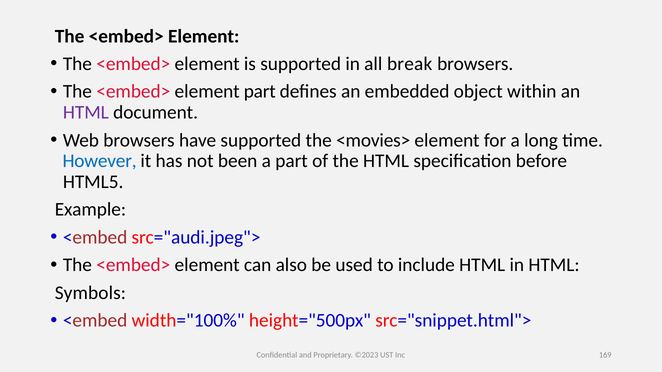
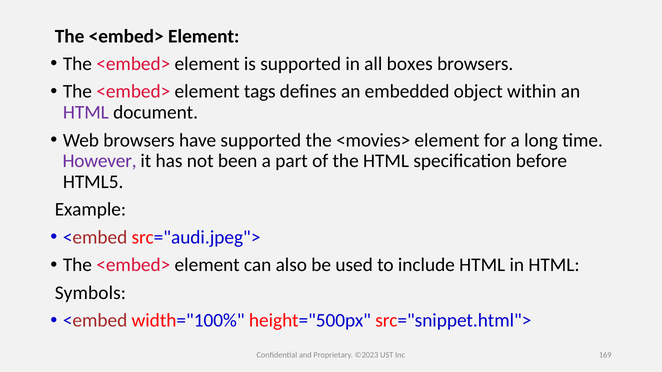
break: break -> boxes (410, 64)
element part: part -> tags (260, 92)
However colour: blue -> purple (100, 161)
